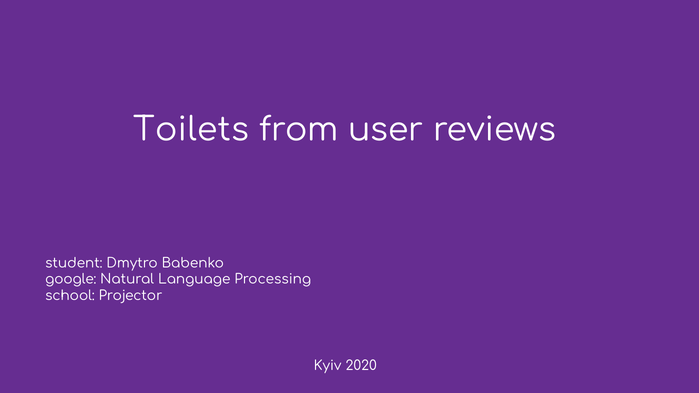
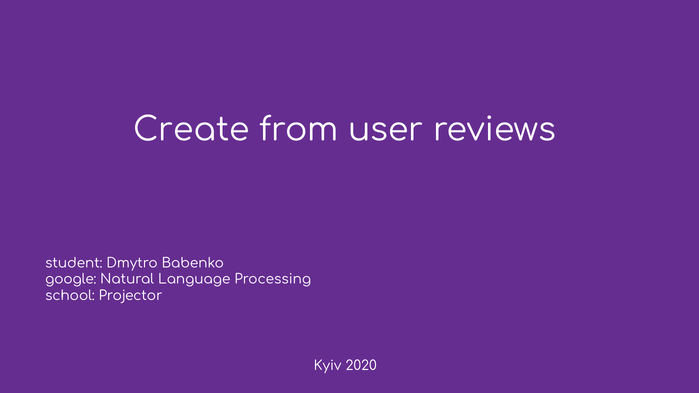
Toilets: Toilets -> Create (191, 130)
